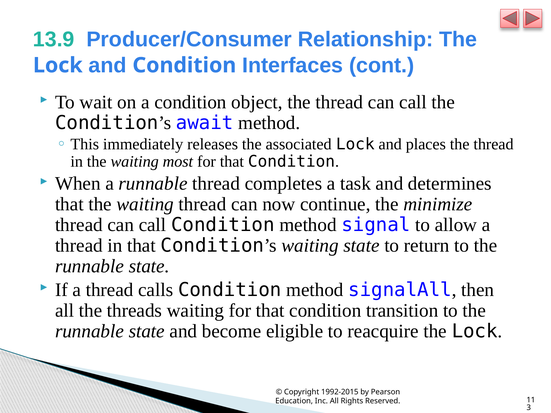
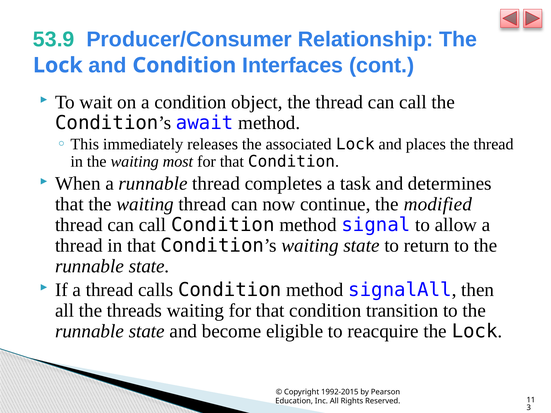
13.9: 13.9 -> 53.9 (54, 40)
minimize: minimize -> modified (438, 204)
